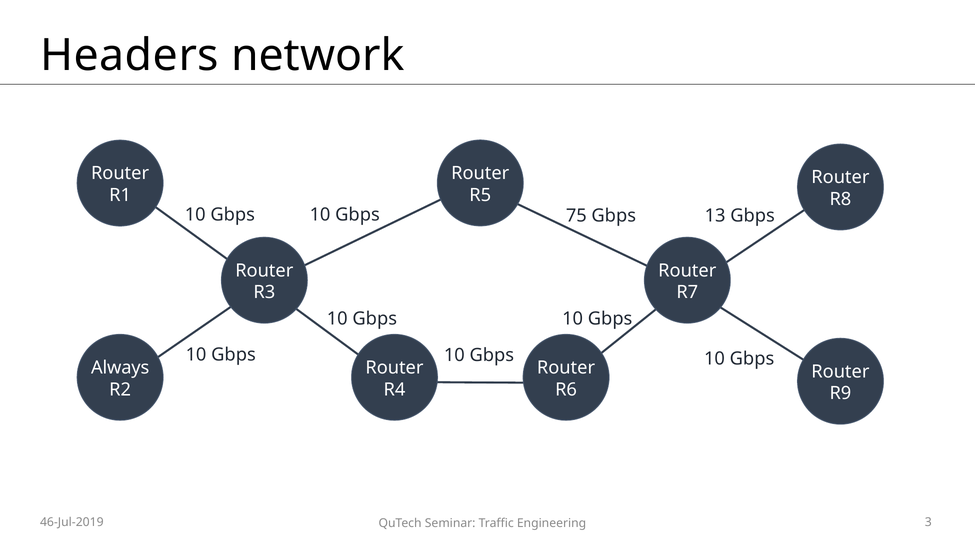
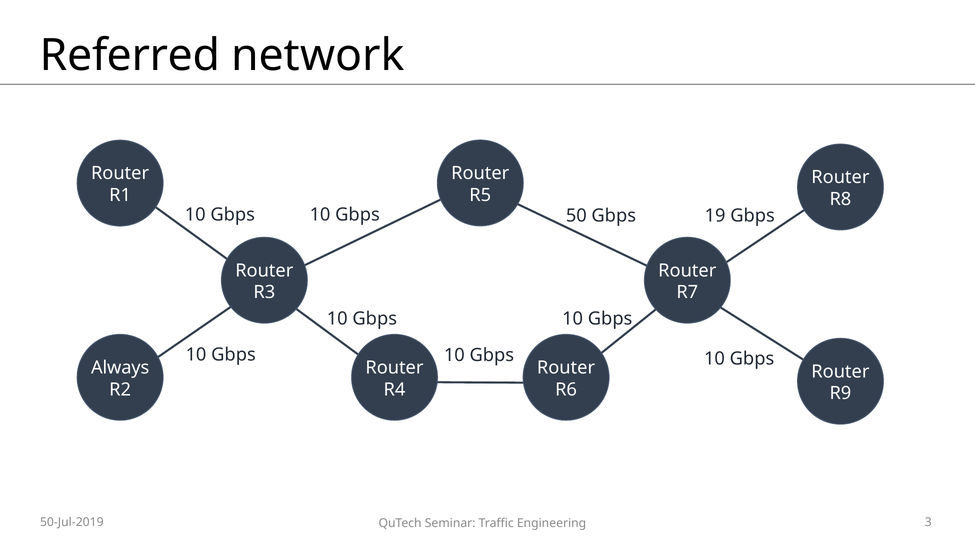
Headers: Headers -> Referred (130, 56)
75: 75 -> 50 (576, 216)
13: 13 -> 19 (715, 216)
46-Jul-2019: 46-Jul-2019 -> 50-Jul-2019 (72, 523)
